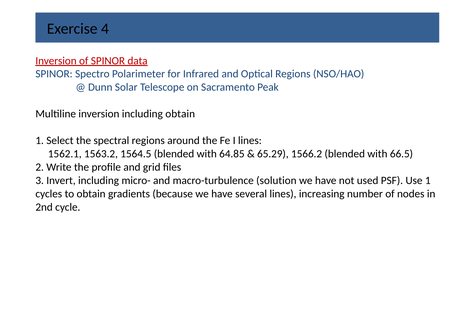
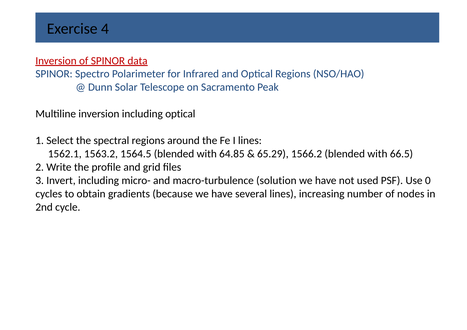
including obtain: obtain -> optical (180, 114)
Use 1: 1 -> 0 (428, 181)
